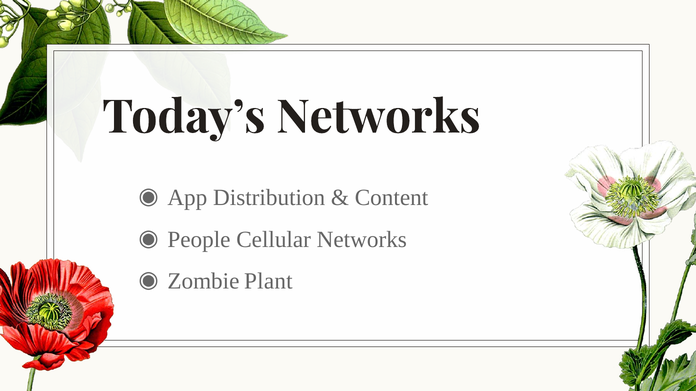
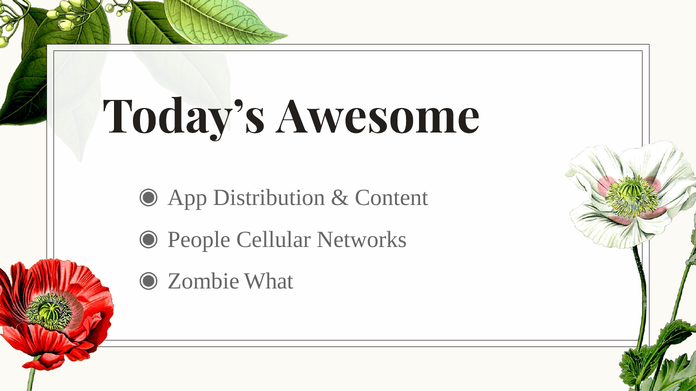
Today’s Networks: Networks -> Awesome (378, 118)
Plant: Plant -> What (269, 282)
